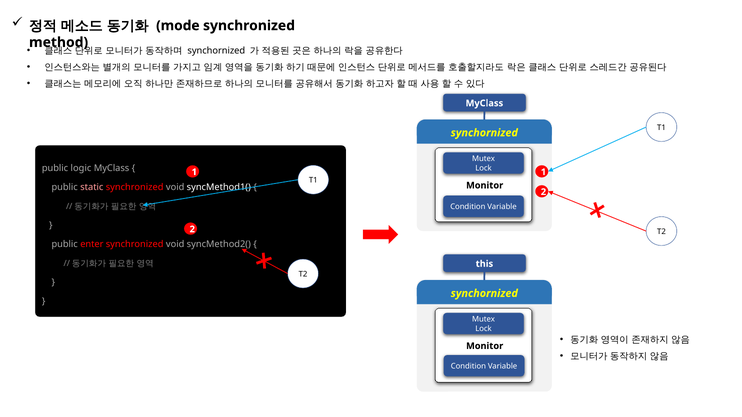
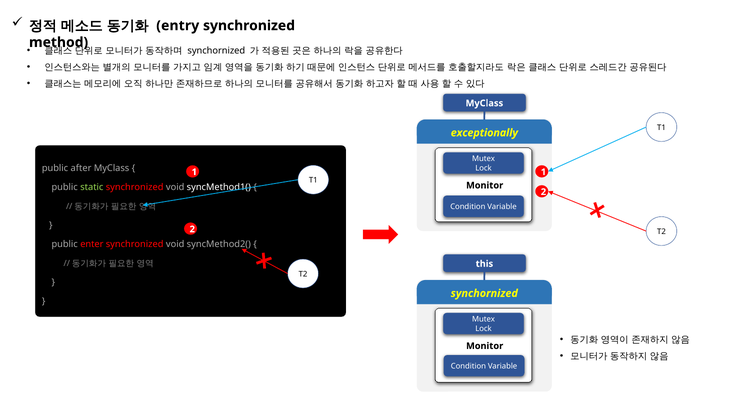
mode: mode -> entry (178, 26)
synchornized: synchornized -> exceptionally (484, 133)
logic: logic -> after (81, 168)
static colour: pink -> light green (92, 187)
